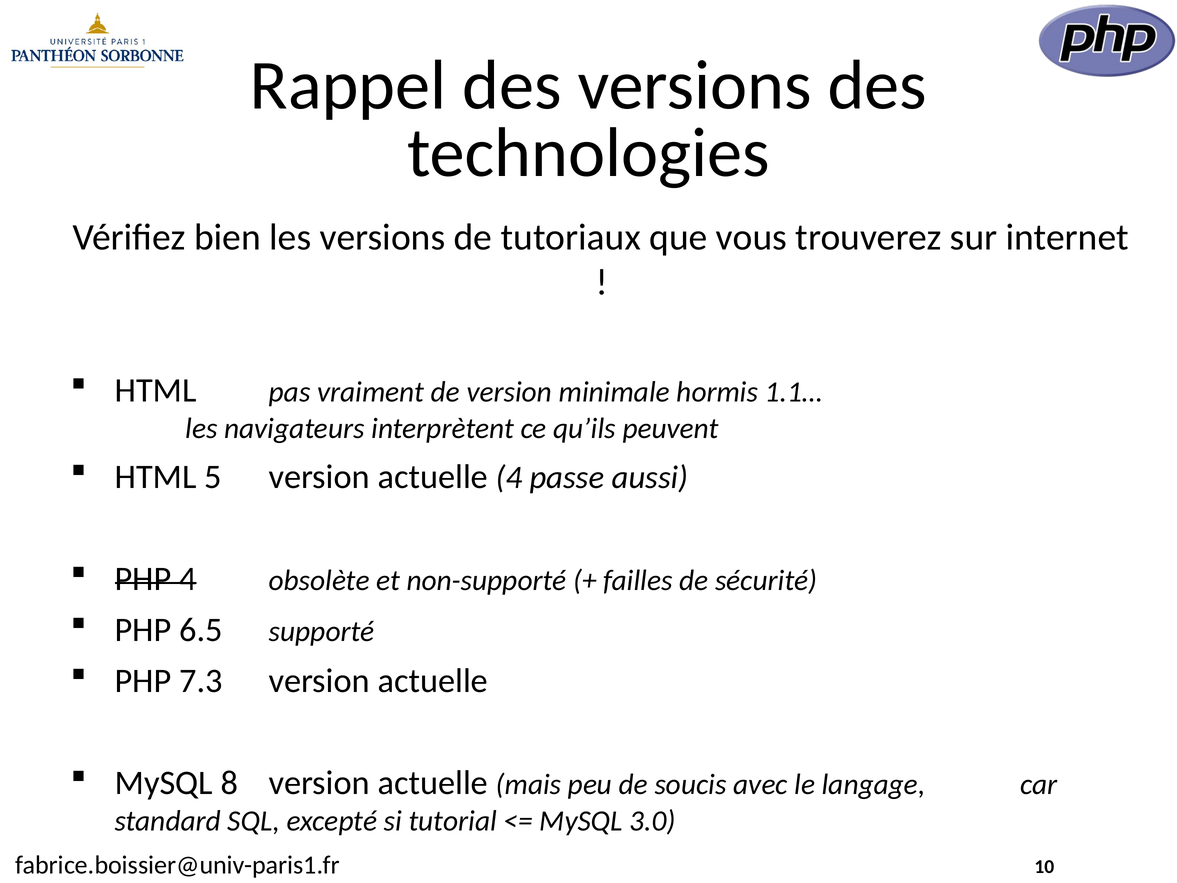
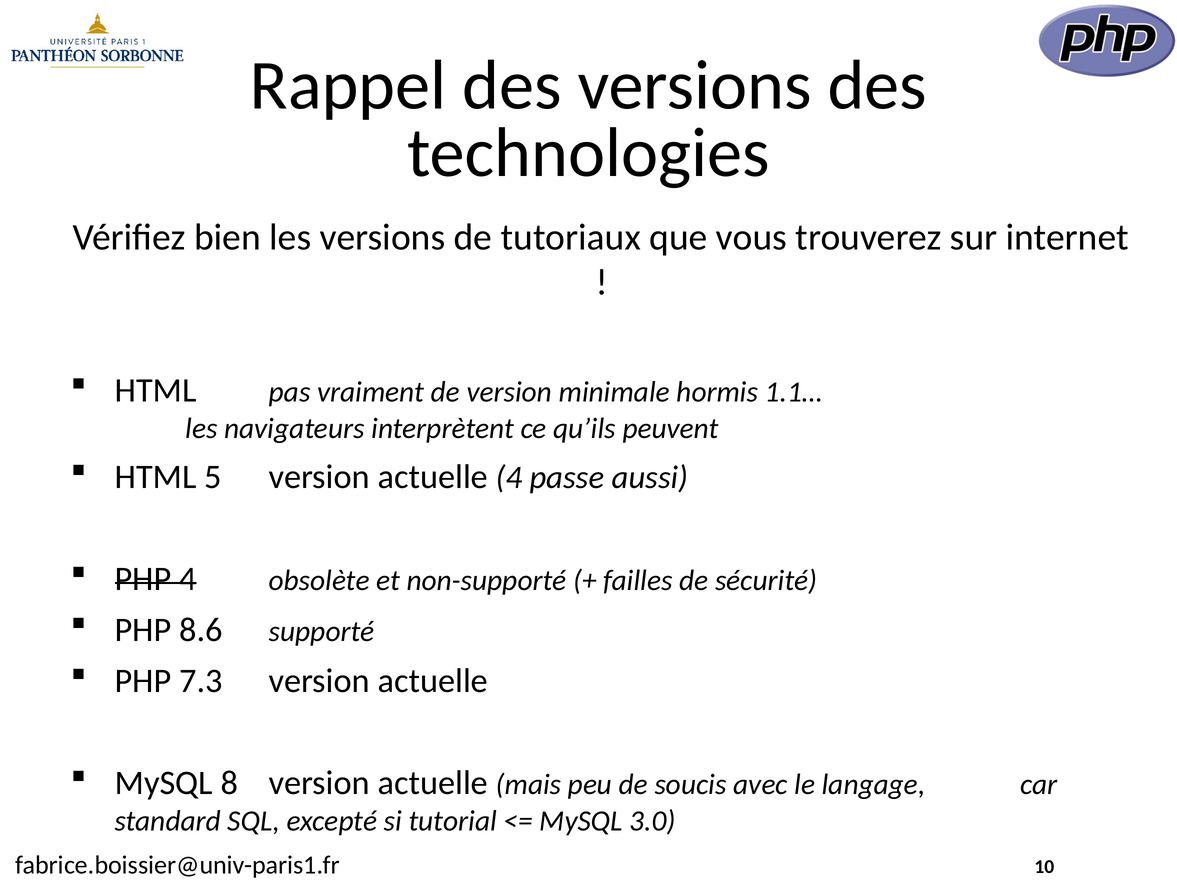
6.5: 6.5 -> 8.6 (201, 630)
